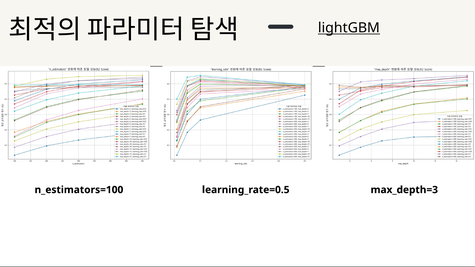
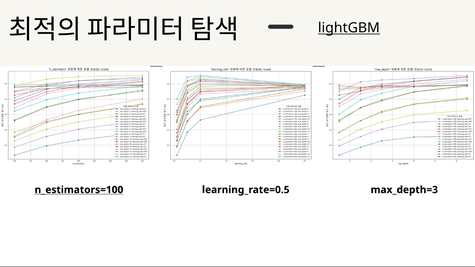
n_estimators=100 underline: none -> present (79, 190)
